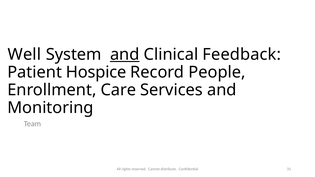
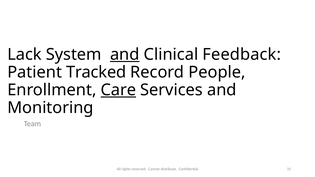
Well: Well -> Lack (24, 55)
Hospice: Hospice -> Tracked (96, 72)
Care underline: none -> present (118, 90)
